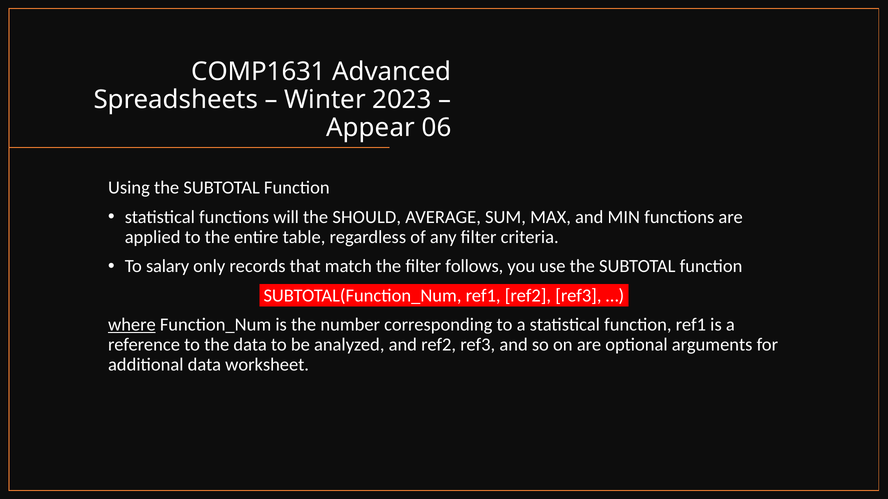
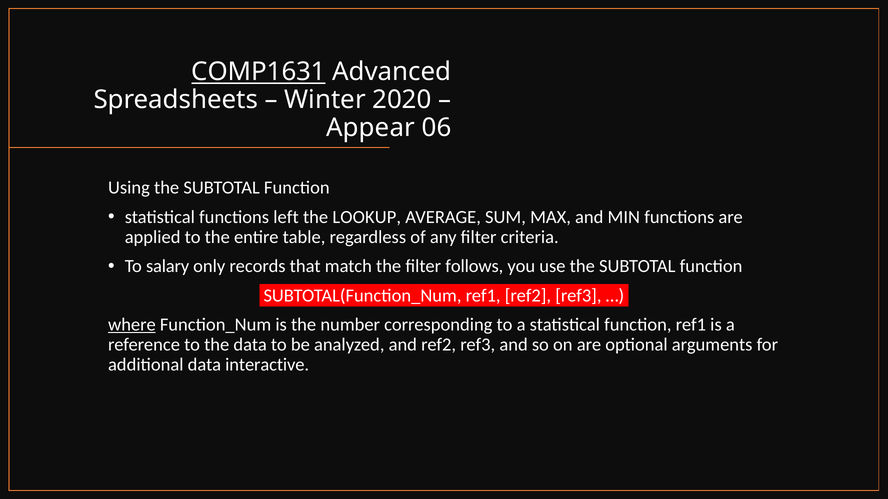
COMP1631 underline: none -> present (259, 72)
2023: 2023 -> 2020 (402, 100)
will: will -> left (286, 217)
SHOULD: SHOULD -> LOOKUP (367, 217)
worksheet: worksheet -> interactive (267, 365)
